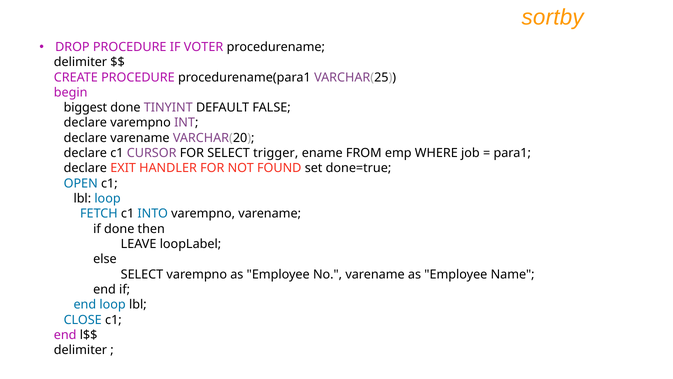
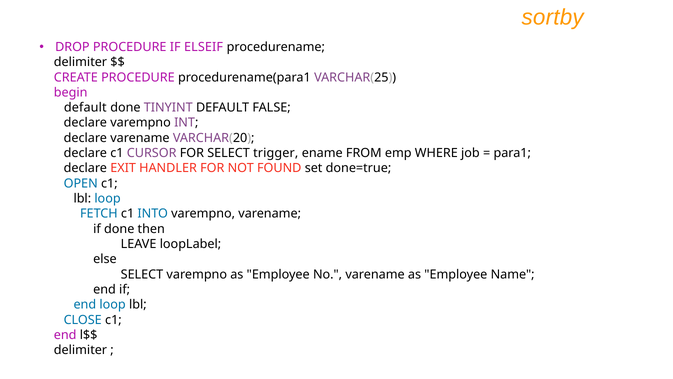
VOTER: VOTER -> ELSEIF (204, 47)
biggest: biggest -> default (85, 108)
